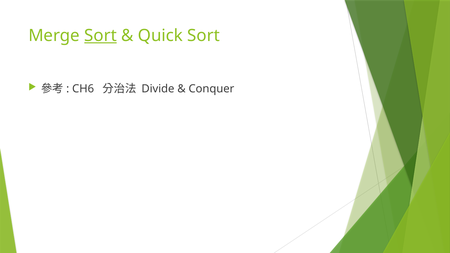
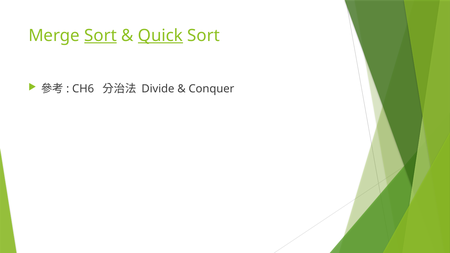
Quick underline: none -> present (160, 35)
